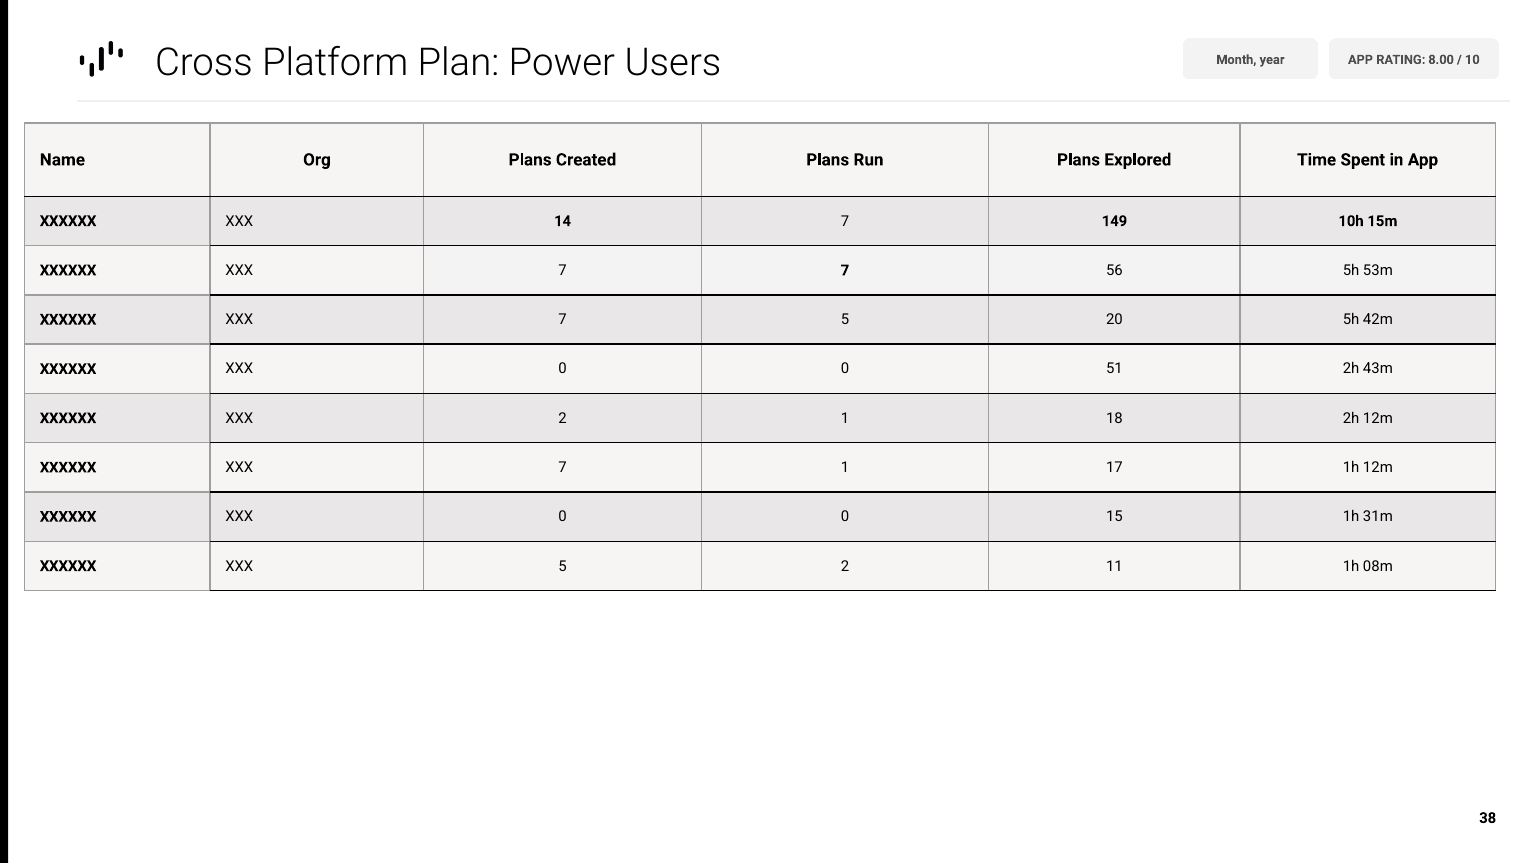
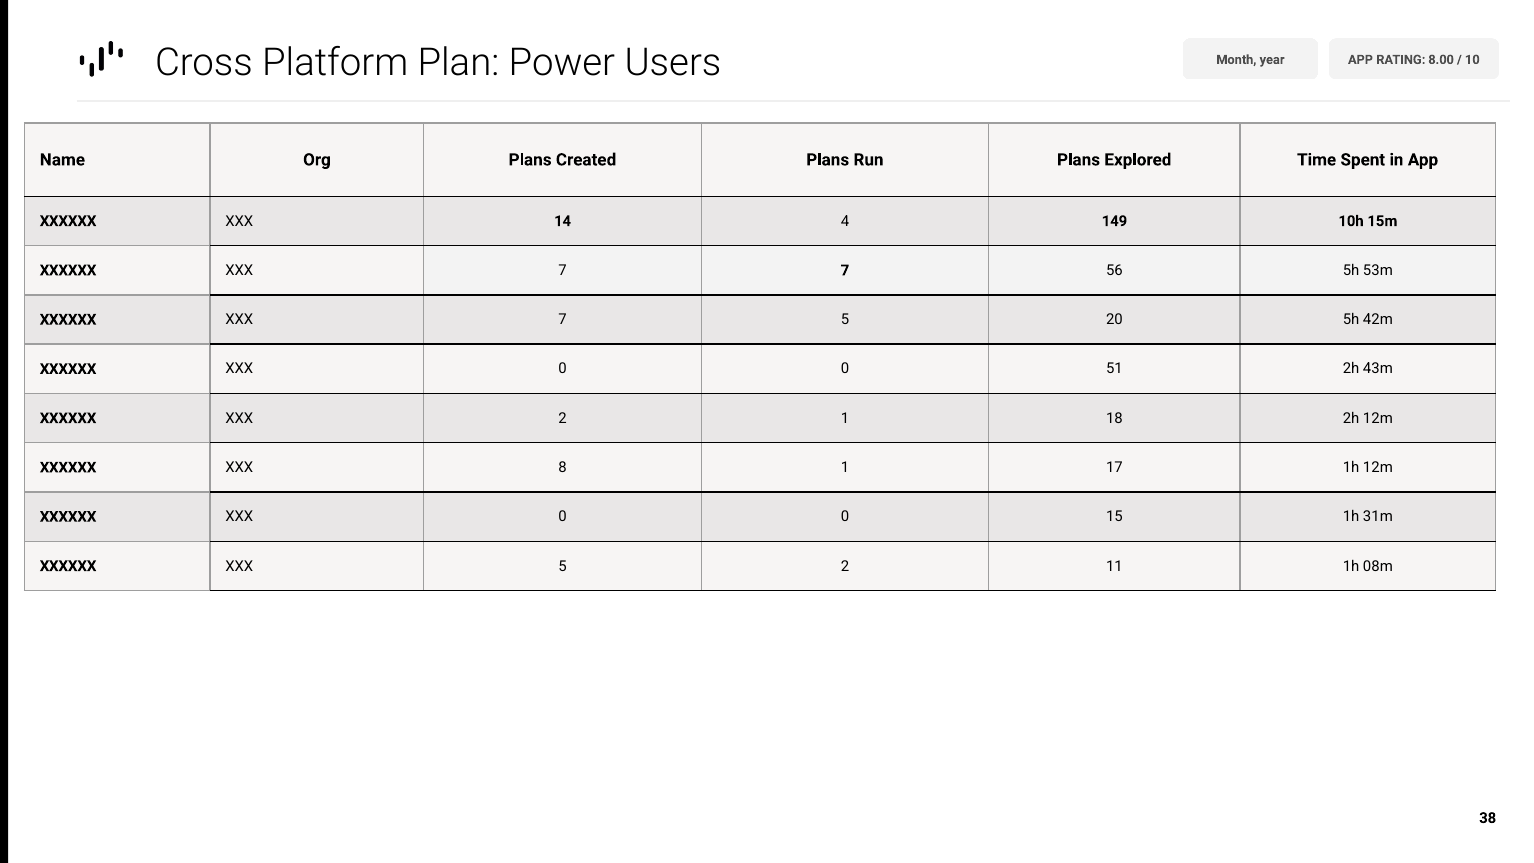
14 7: 7 -> 4 (845, 221)
7: 7 -> 8 (563, 467)
